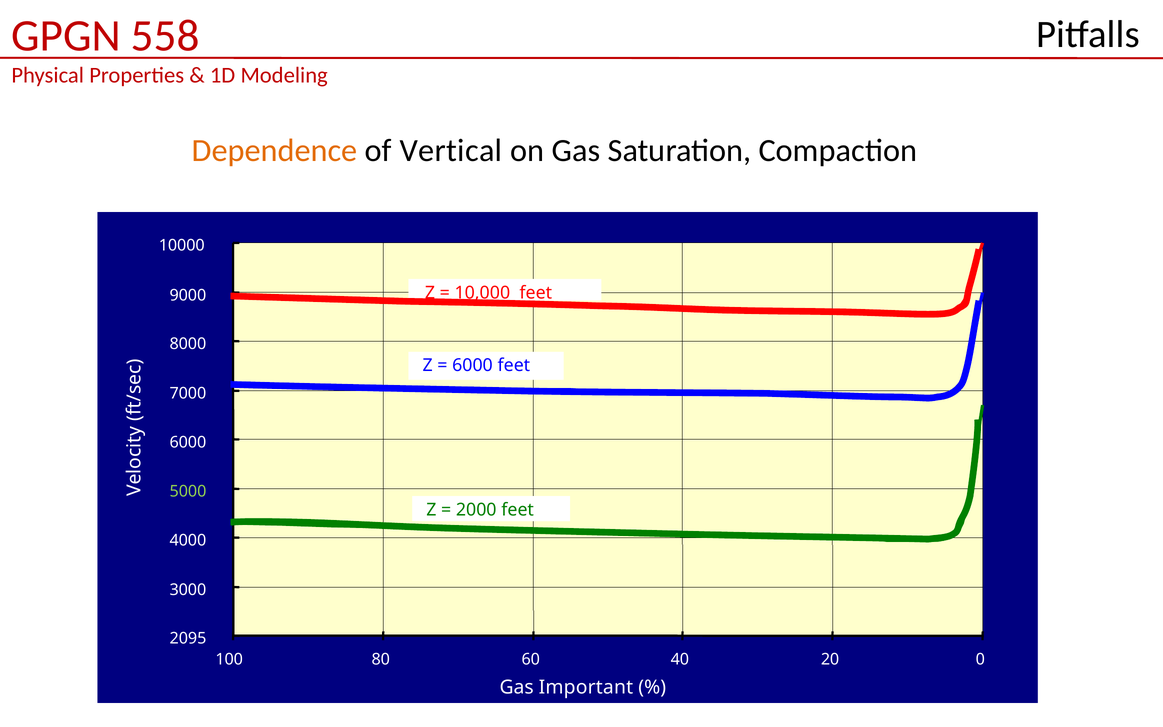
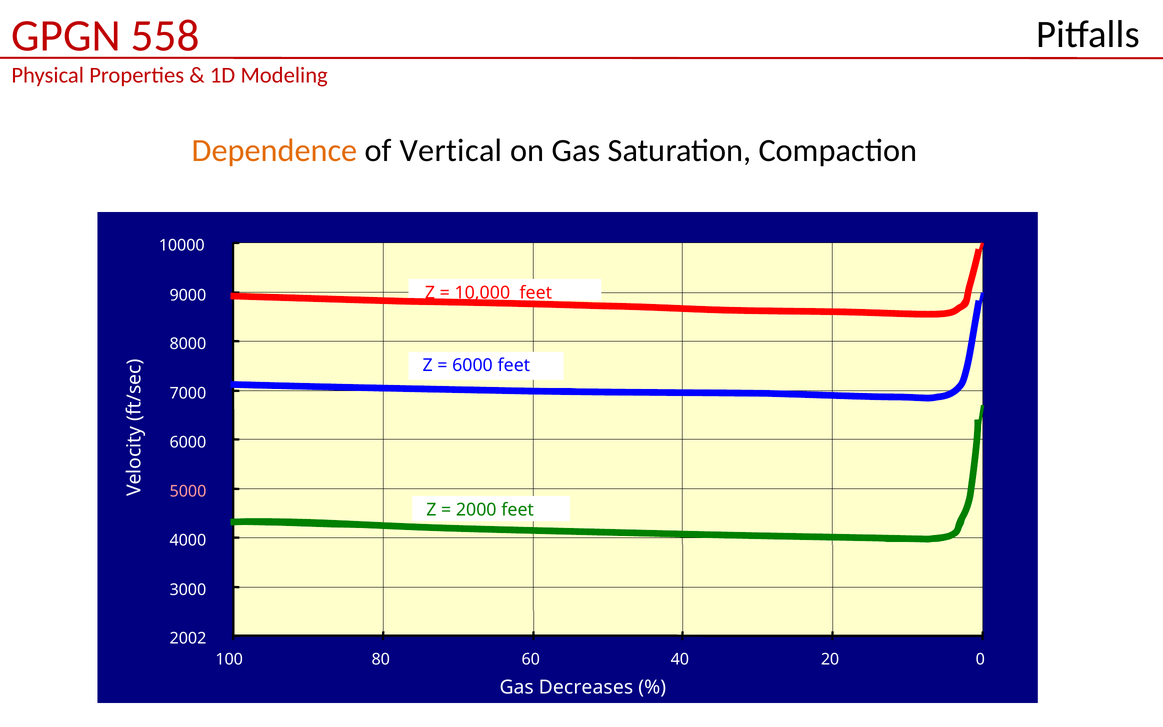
5000 colour: light green -> pink (188, 491)
2095: 2095 -> 2002 (188, 638)
Important: Important -> Decreases (586, 687)
